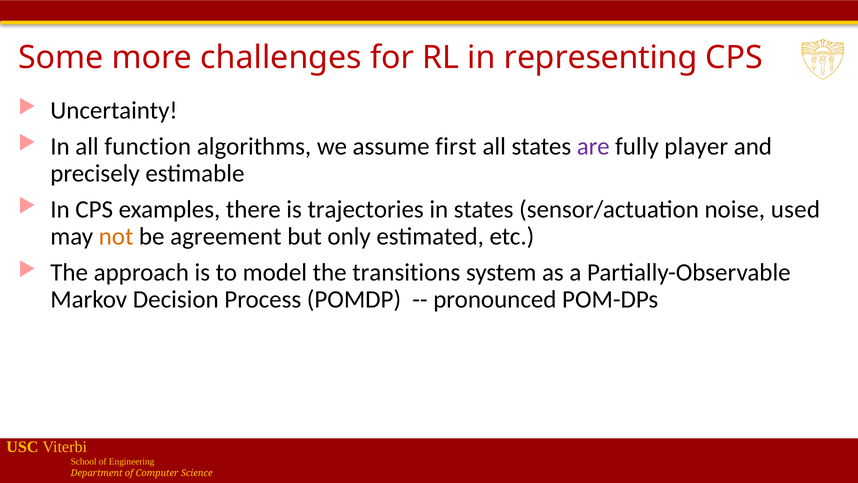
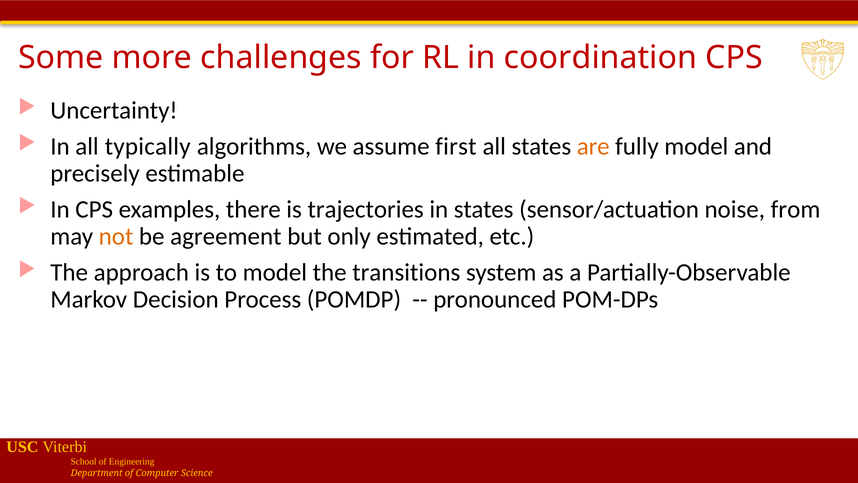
representing: representing -> coordination (601, 57)
function: function -> typically (148, 146)
are colour: purple -> orange (593, 146)
fully player: player -> model (696, 146)
used: used -> from (796, 209)
